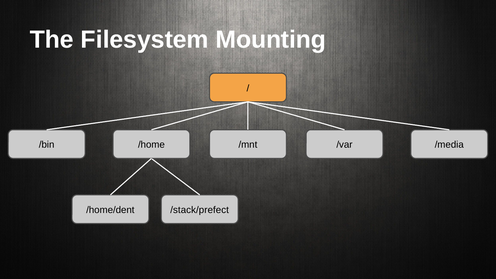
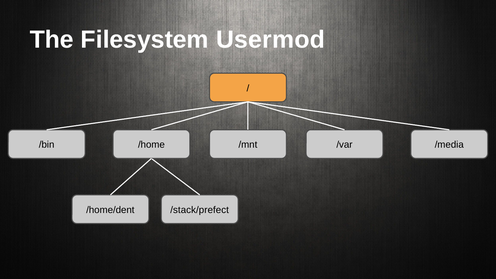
Mounting: Mounting -> Usermod (271, 40)
